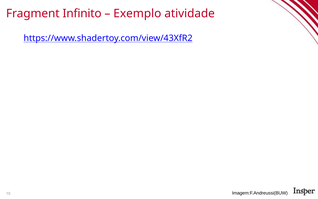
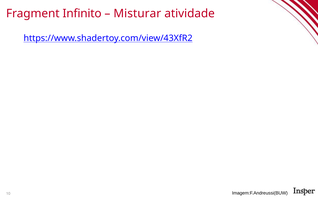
Exemplo: Exemplo -> Misturar (137, 13)
